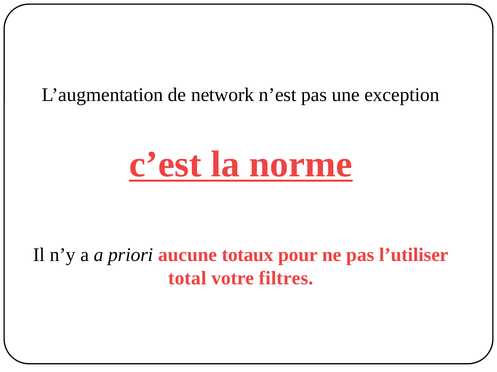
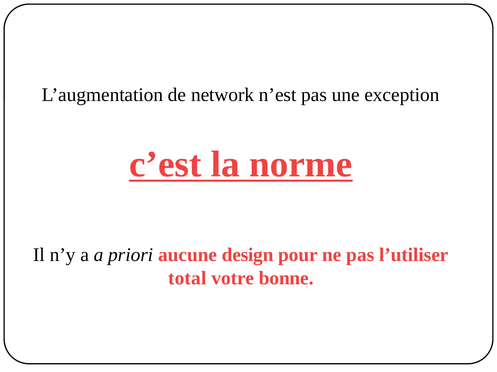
totaux: totaux -> design (248, 255)
filtres: filtres -> bonne (286, 279)
